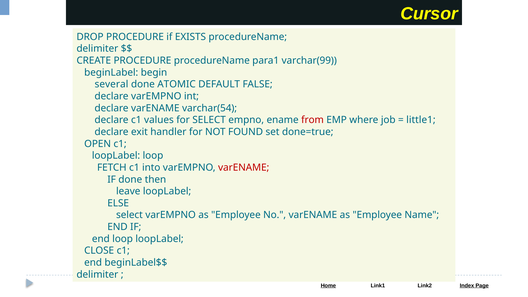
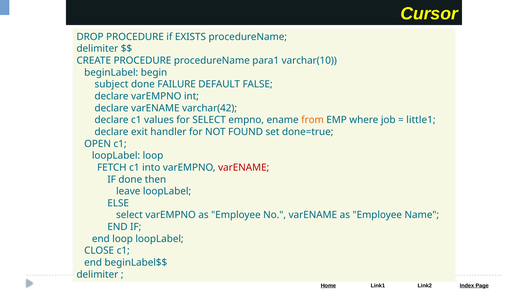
varchar(99: varchar(99 -> varchar(10 (309, 61)
several: several -> subject (111, 84)
ATOMIC: ATOMIC -> FAILURE (177, 84)
varchar(54: varchar(54 -> varchar(42 (210, 108)
from colour: red -> orange (313, 120)
